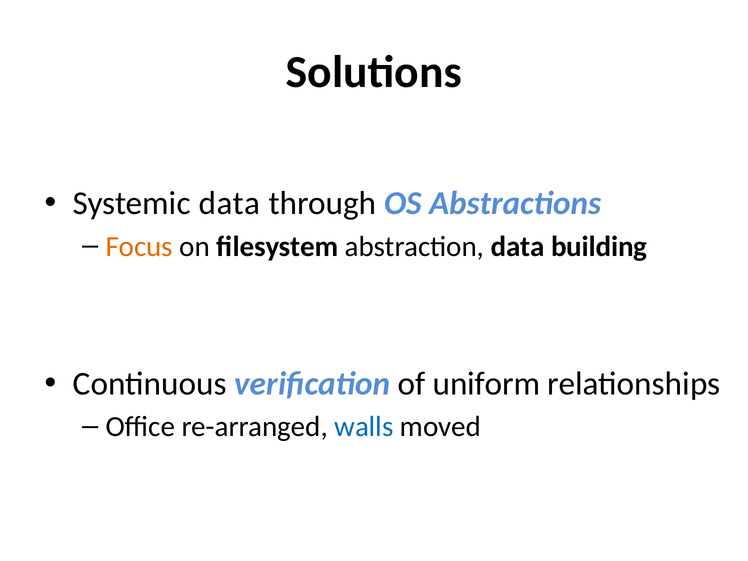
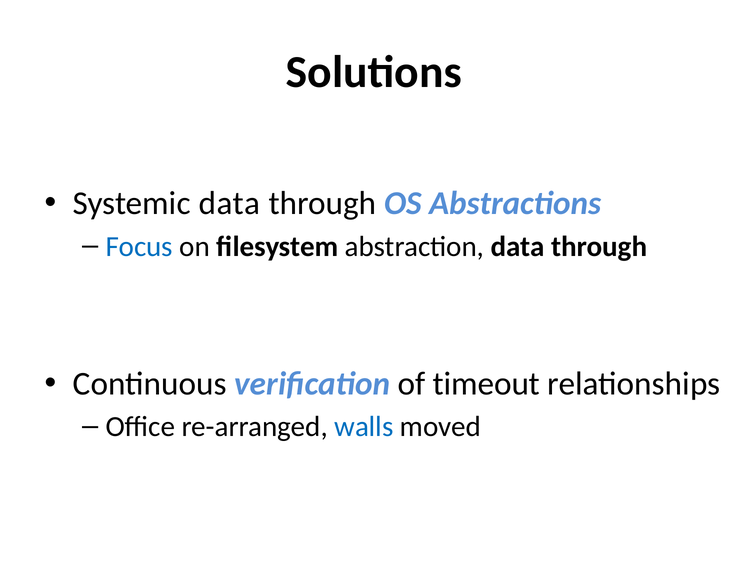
Focus colour: orange -> blue (139, 246)
abstraction data building: building -> through (599, 246)
uniform: uniform -> timeout (486, 384)
